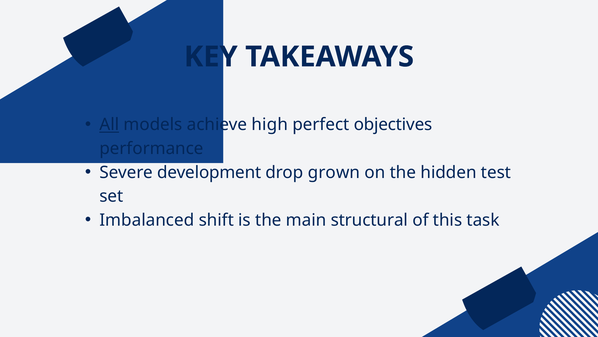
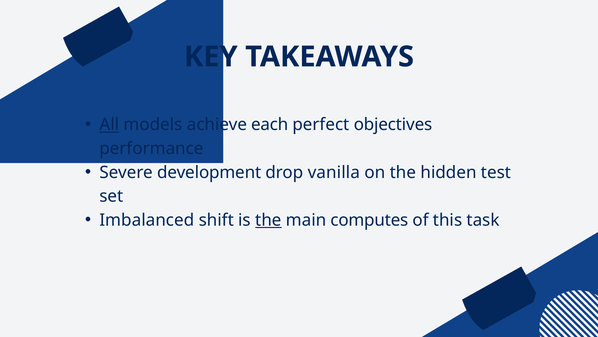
high: high -> each (270, 124)
grown: grown -> vanilla (334, 172)
the underline: none -> present (268, 220)
structural: structural -> computes (369, 220)
